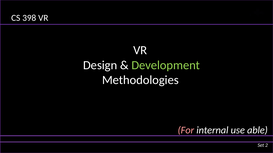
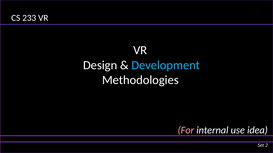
398: 398 -> 233 (29, 18)
Development colour: light green -> light blue (166, 65)
able: able -> idea (257, 131)
